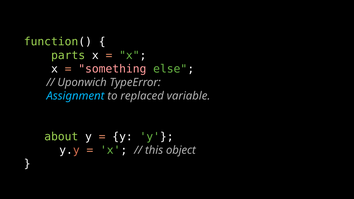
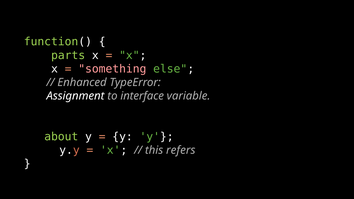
Uponwich: Uponwich -> Enhanced (82, 82)
Assignment colour: light blue -> white (75, 96)
replaced: replaced -> interface (142, 96)
object: object -> refers (181, 150)
